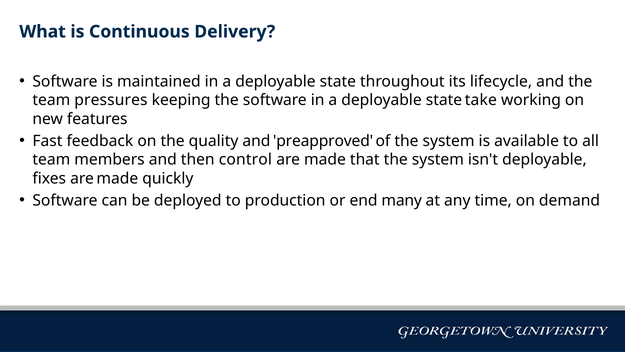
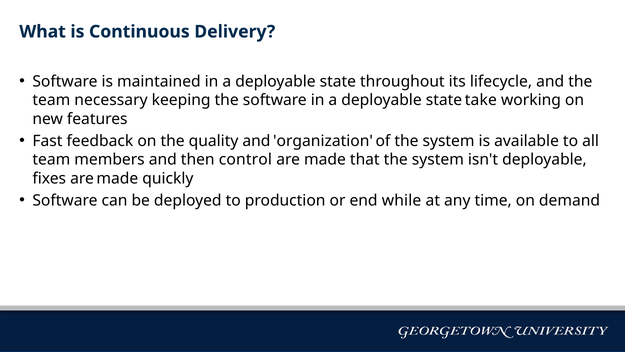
pressures: pressures -> necessary (111, 100)
preapproved: preapproved -> organization (323, 141)
many: many -> while (402, 200)
